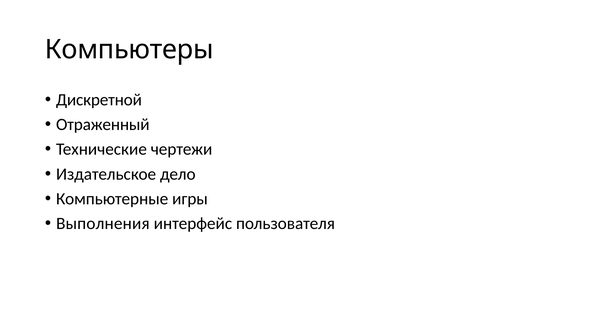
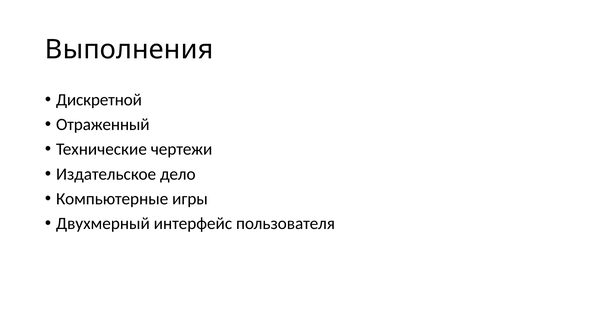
Компьютеры: Компьютеры -> Выполнения (129, 50)
Выполнения: Выполнения -> Двухмерный (103, 223)
